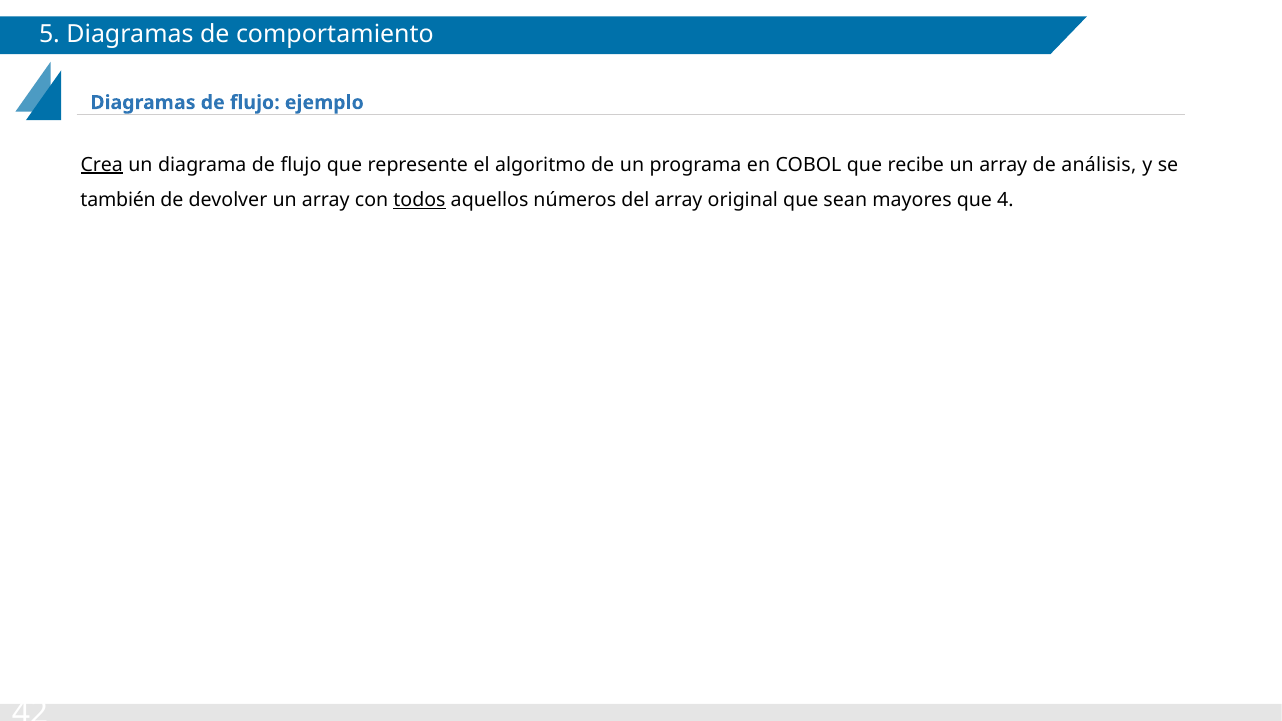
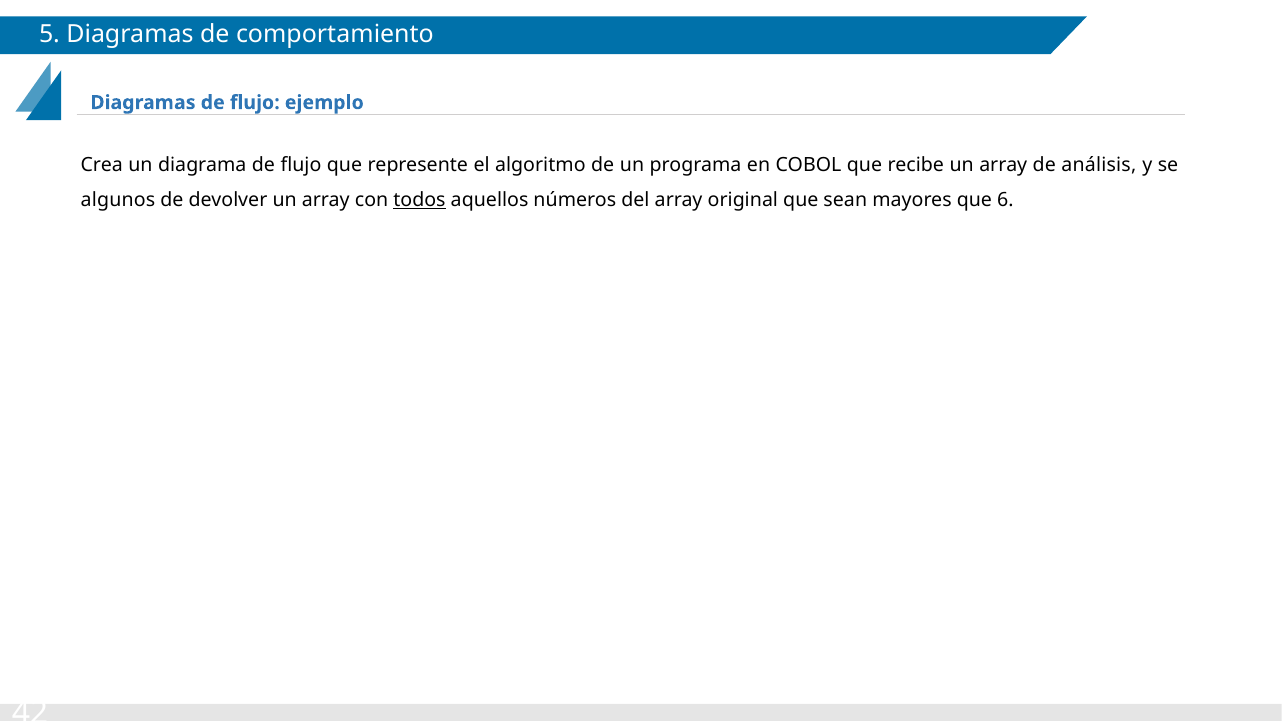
Crea underline: present -> none (102, 165)
también: también -> algunos (118, 200)
4: 4 -> 6 (1005, 200)
